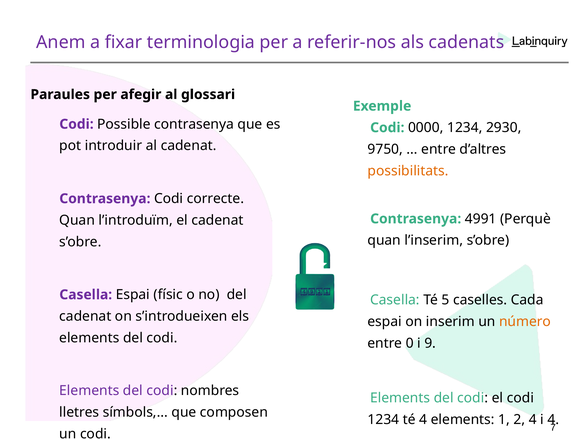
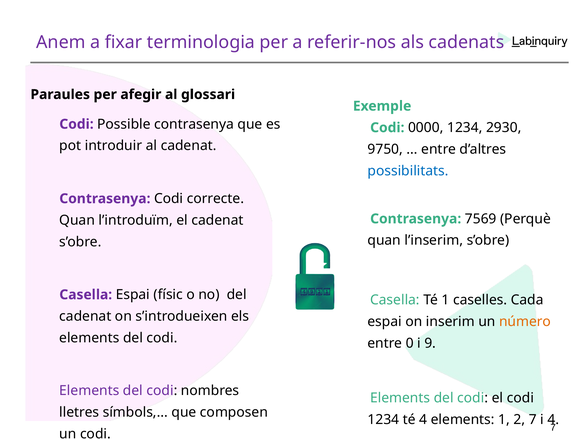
possibilitats colour: orange -> blue (408, 171)
4991: 4991 -> 7569 (481, 219)
Té 5: 5 -> 1 (445, 300)
2 4: 4 -> 7 (533, 420)
